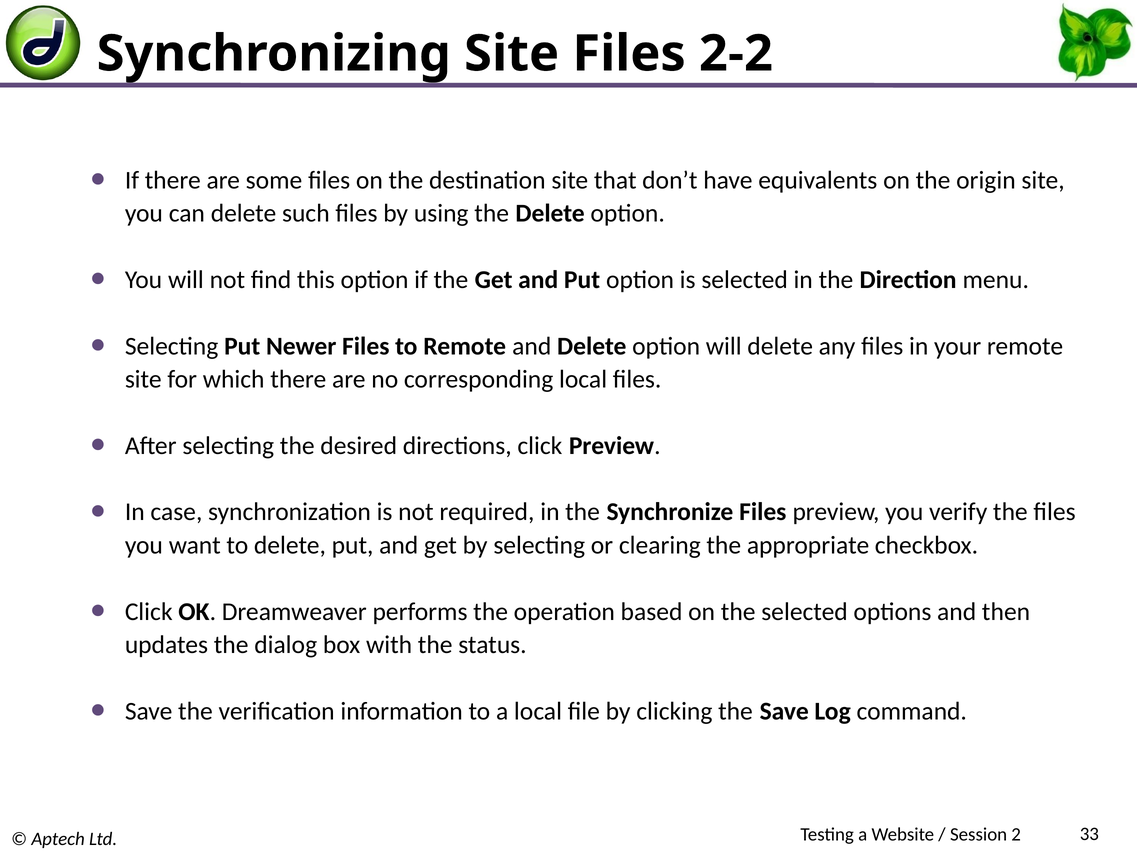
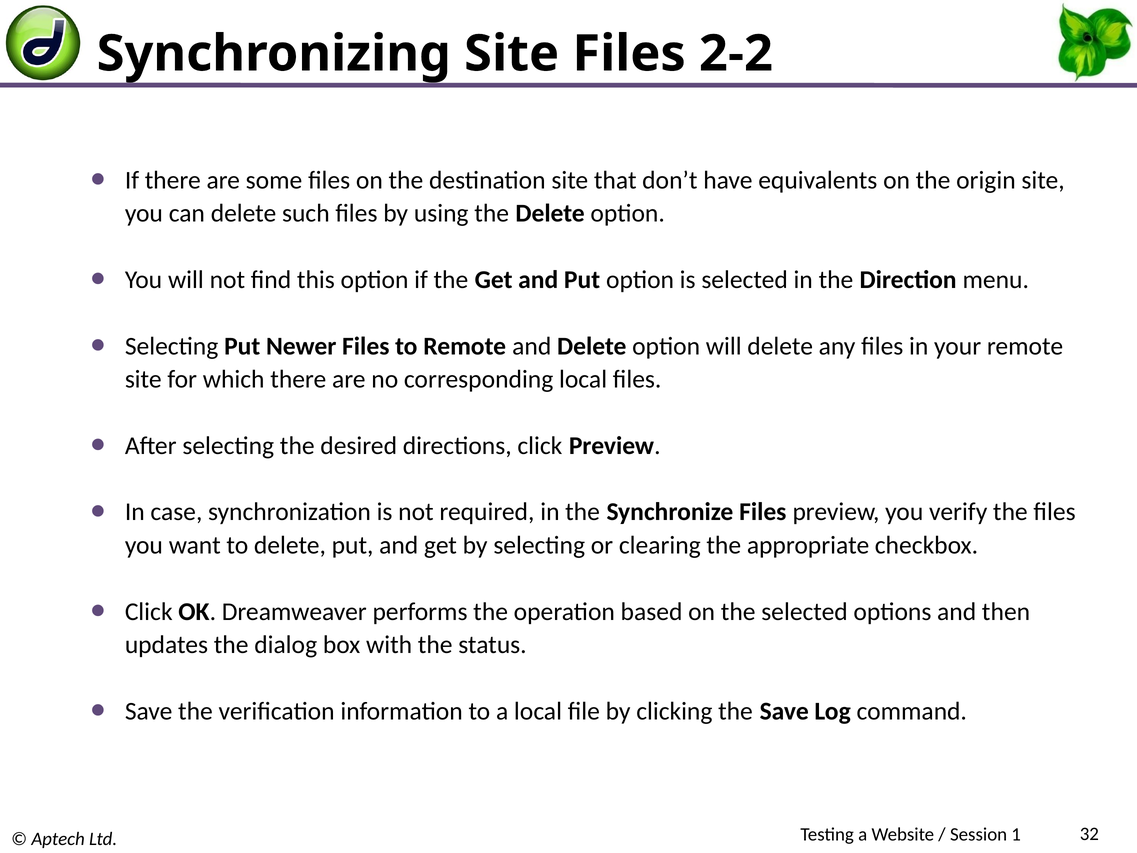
2: 2 -> 1 (1016, 834)
33: 33 -> 32 (1089, 834)
